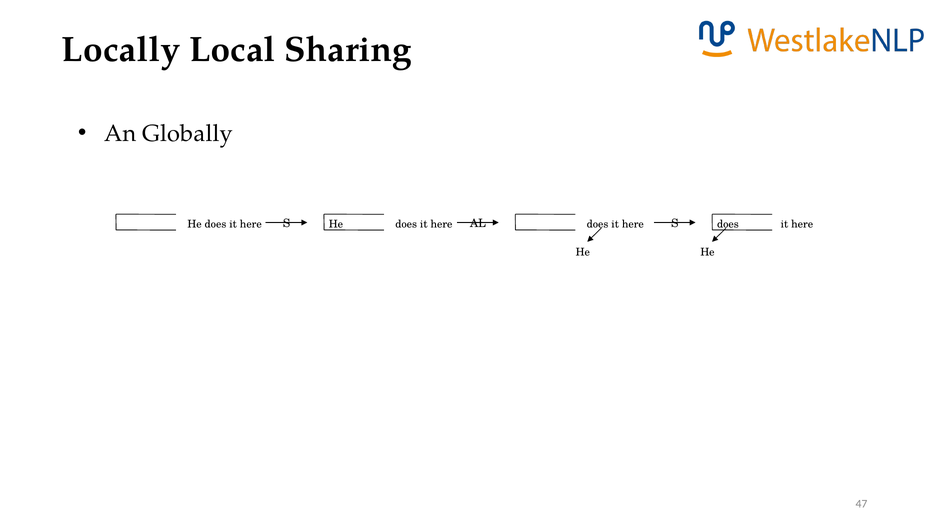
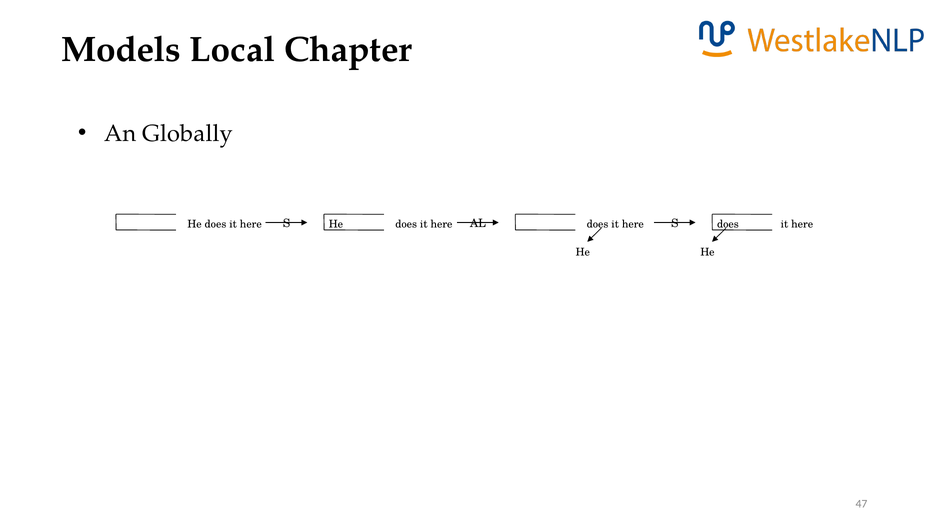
Locally: Locally -> Models (121, 50)
Sharing: Sharing -> Chapter (348, 50)
